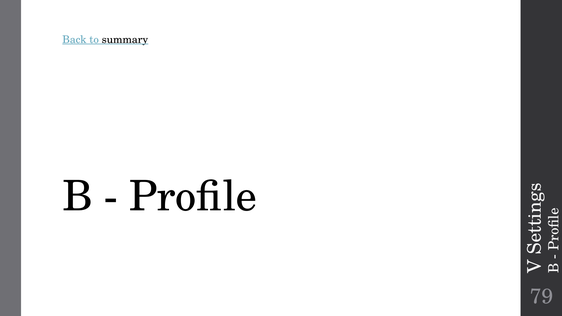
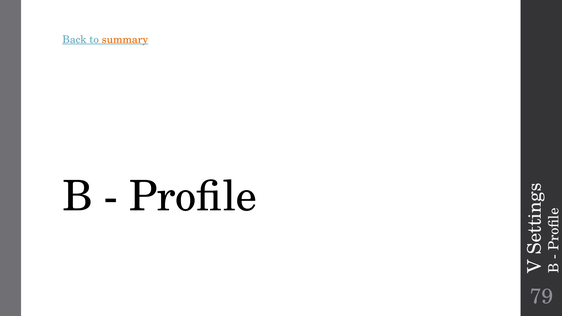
summary colour: black -> orange (125, 40)
